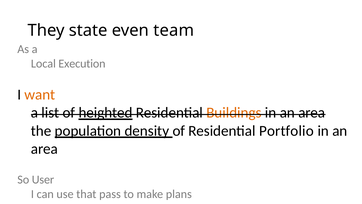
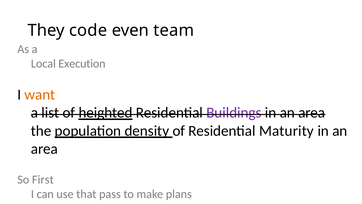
state: state -> code (88, 30)
Buildings colour: orange -> purple (234, 112)
Portfolio: Portfolio -> Maturity (286, 131)
User: User -> First (43, 179)
